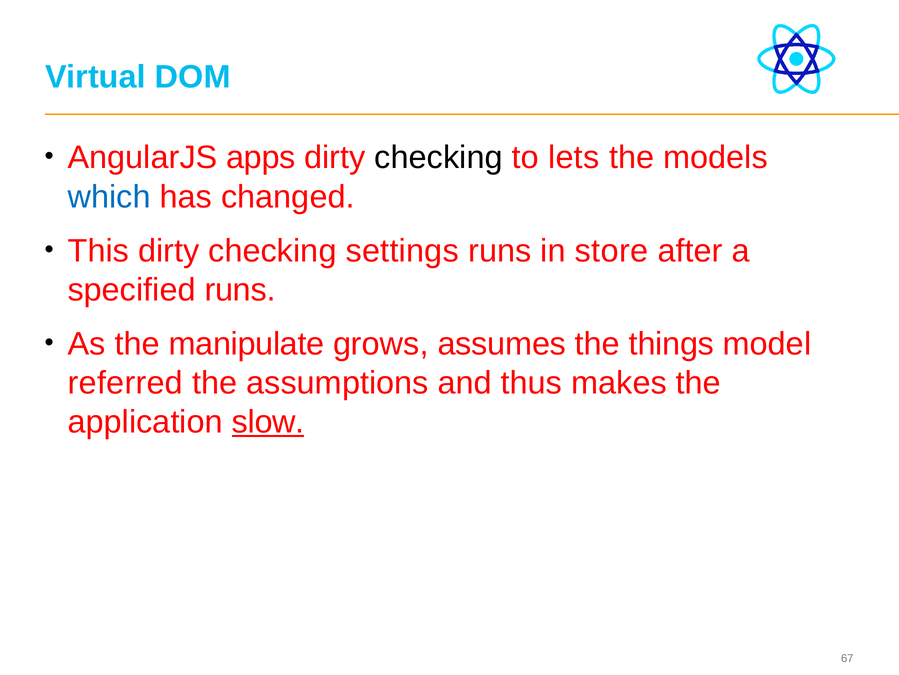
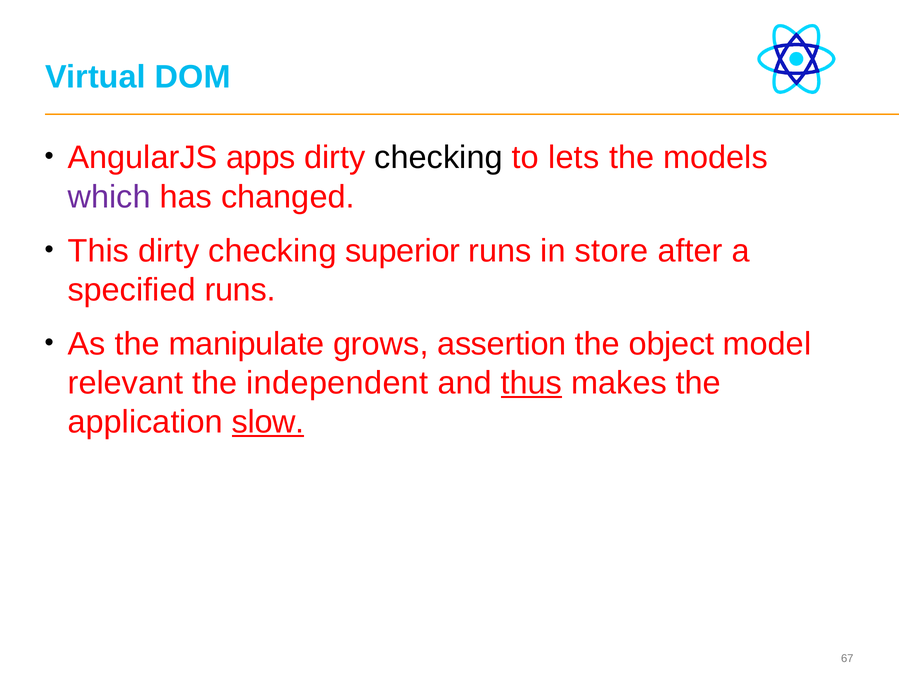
which colour: blue -> purple (109, 197)
settings: settings -> superior (403, 251)
assumes: assumes -> assertion (502, 344)
things: things -> object (672, 344)
referred: referred -> relevant (125, 383)
assumptions: assumptions -> independent (337, 383)
thus underline: none -> present (532, 383)
